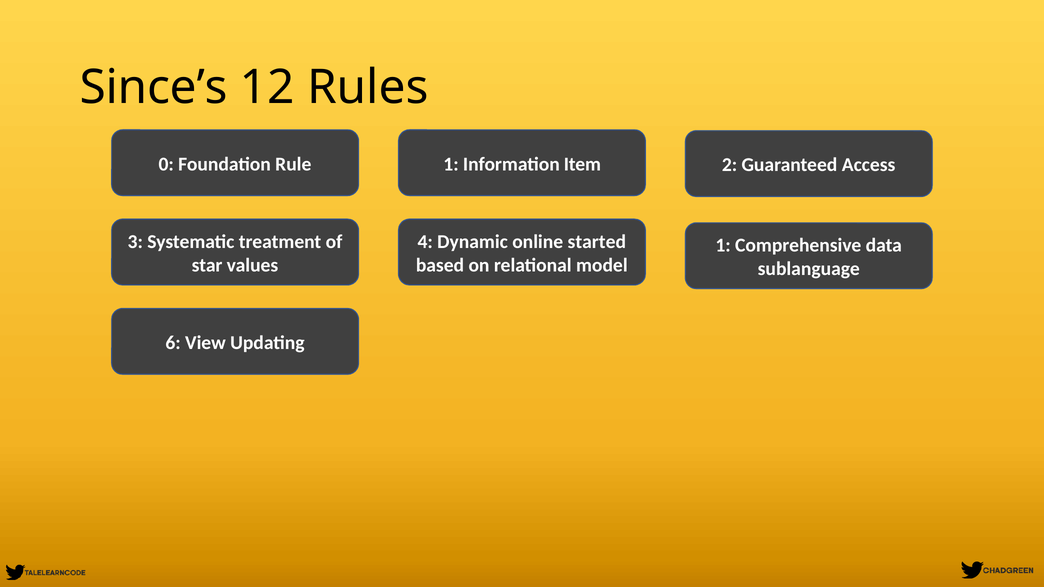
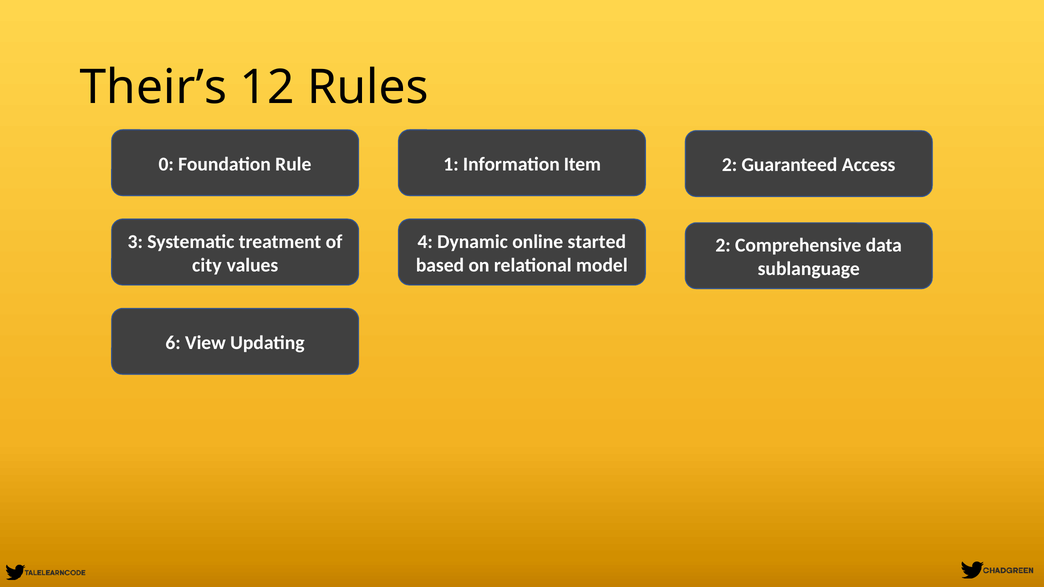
Since’s: Since’s -> Their’s (153, 88)
1: 1 -> 2 (723, 245)
star: star -> city (207, 265)
